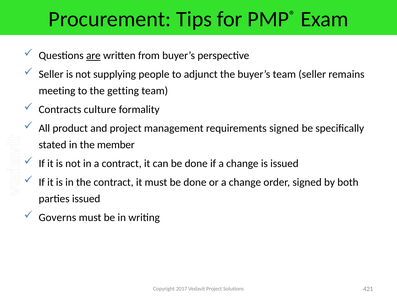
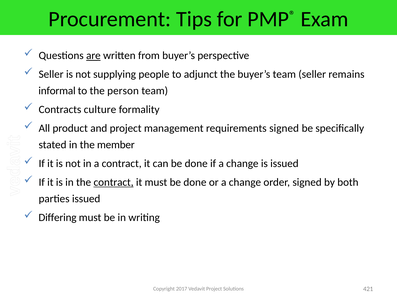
meeting: meeting -> informal (57, 91)
getting: getting -> person (123, 91)
contract underline: none -> present (114, 183)
Governs: Governs -> Differing (58, 218)
